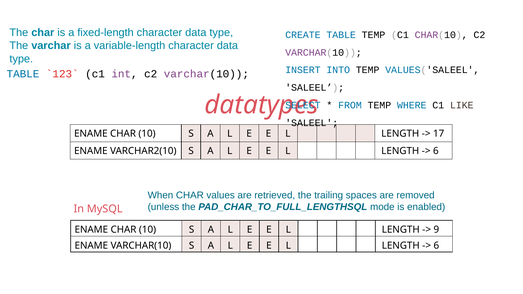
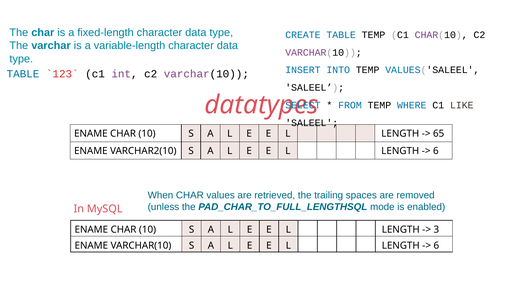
17: 17 -> 65 (439, 134)
9: 9 -> 3 (436, 230)
